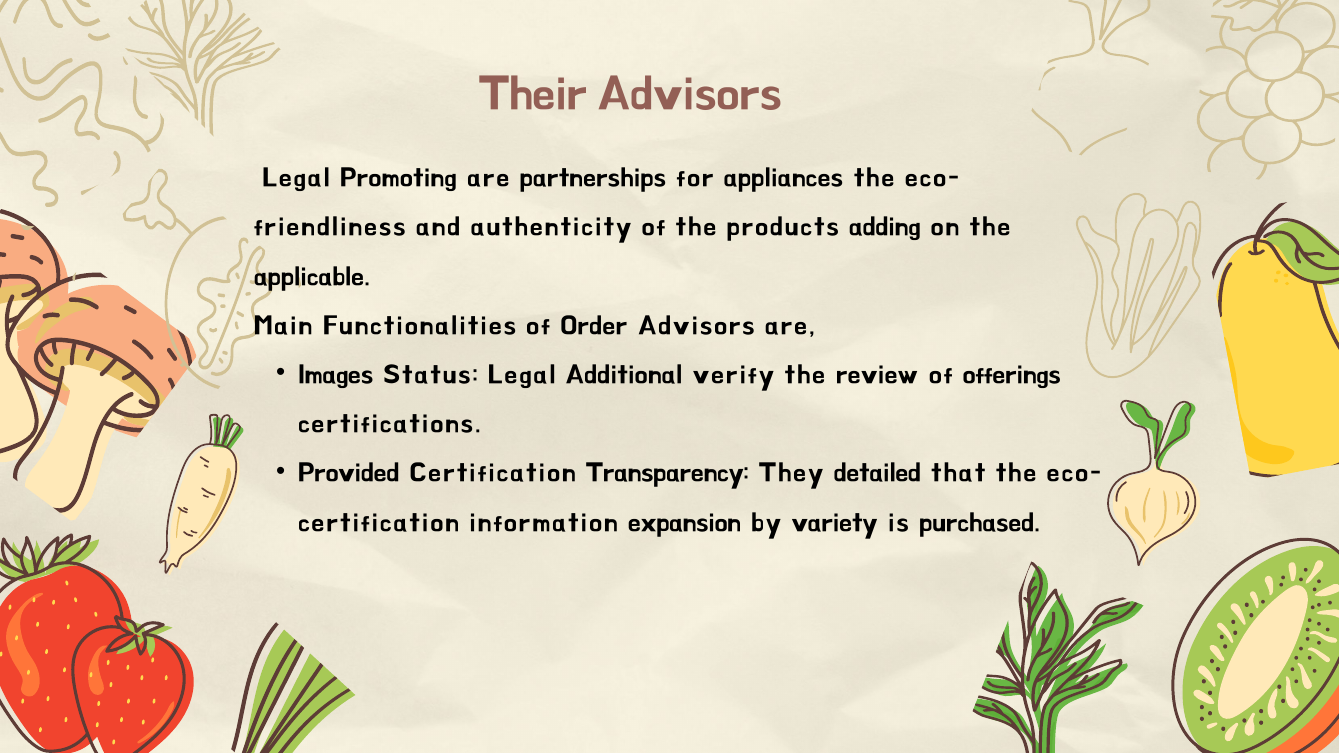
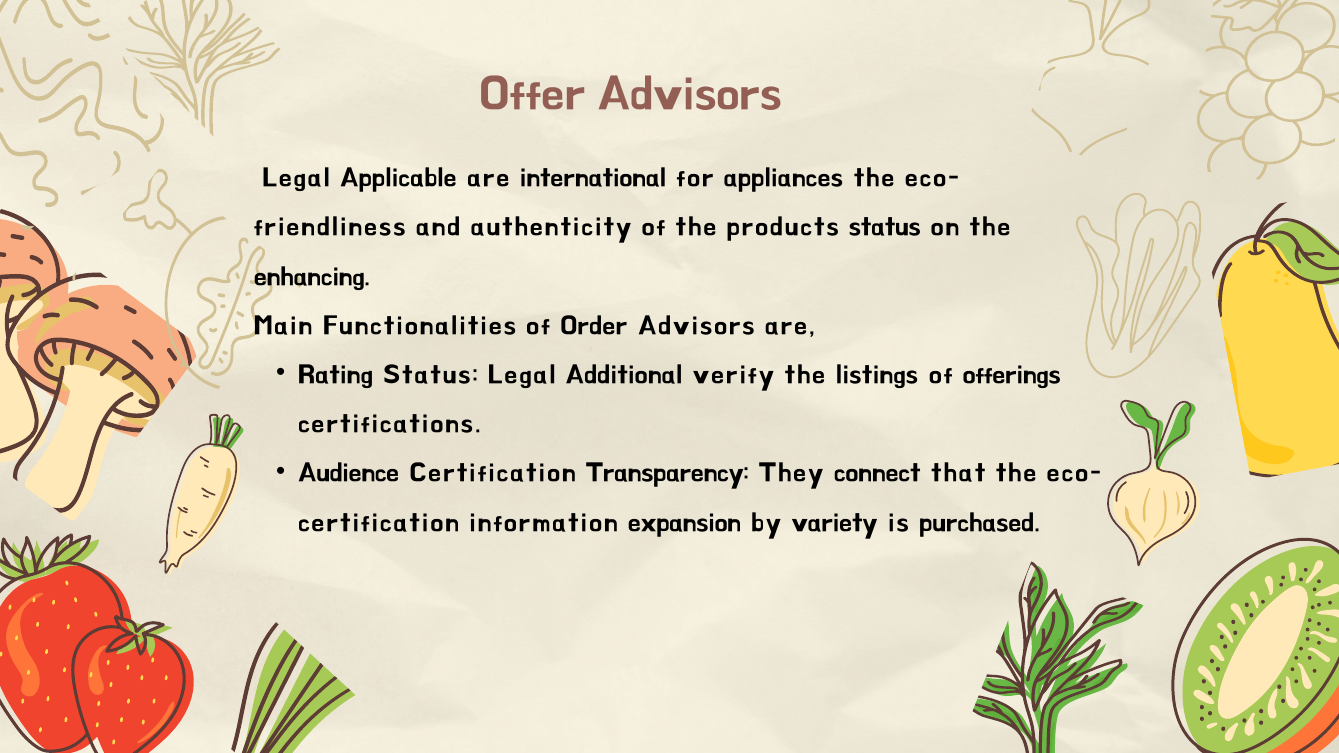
Their: Their -> Offer (533, 93)
Promoting: Promoting -> Applicable (399, 177)
partnerships: partnerships -> international (593, 177)
products adding: adding -> status (885, 226)
applicable: applicable -> enhancing (312, 275)
Images: Images -> Rating (336, 374)
review: review -> listings (877, 374)
Provided: Provided -> Audience (349, 472)
detailed: detailed -> connect (877, 472)
